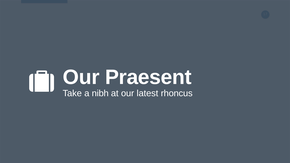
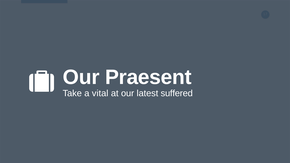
nibh: nibh -> vital (100, 93)
rhoncus: rhoncus -> suffered (177, 93)
